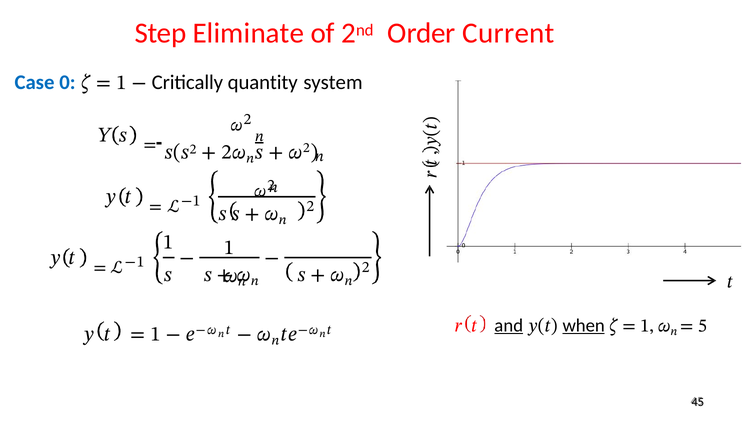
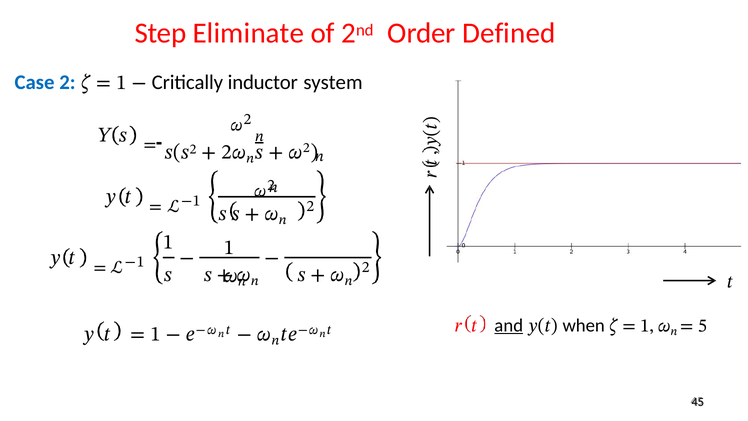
Current: Current -> Defined (509, 33)
Case 0: 0 -> 2 (67, 82)
quantity: quantity -> inductor (263, 82)
when underline: present -> none (584, 325)
